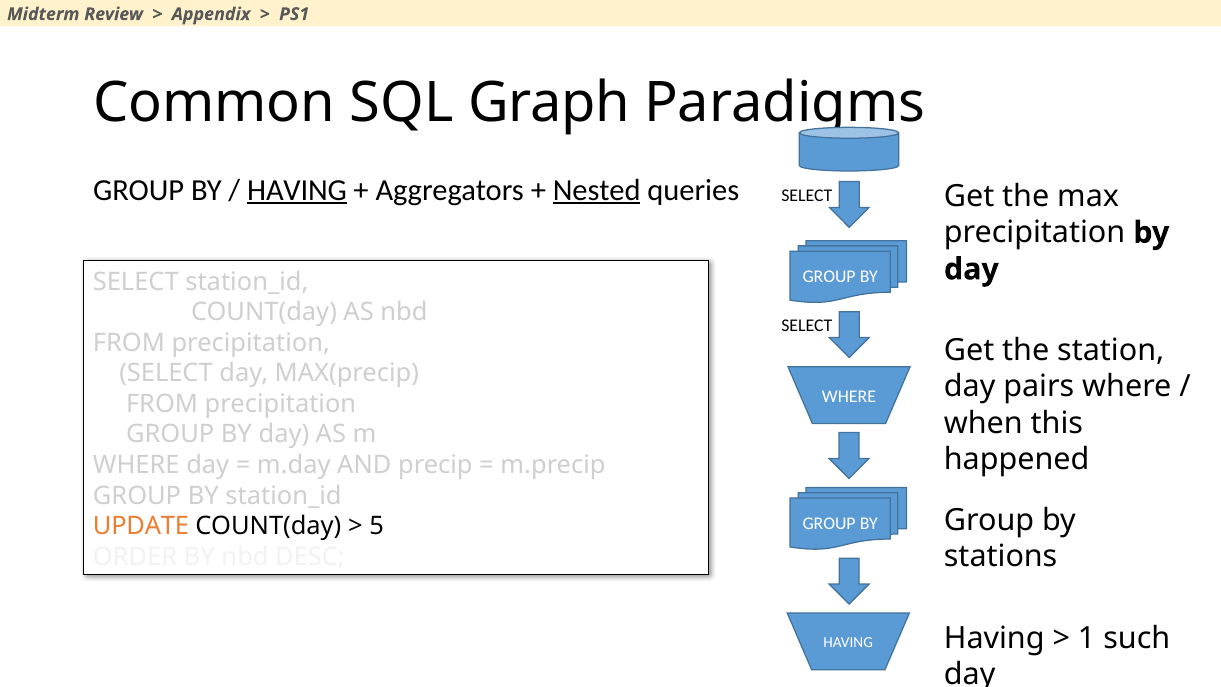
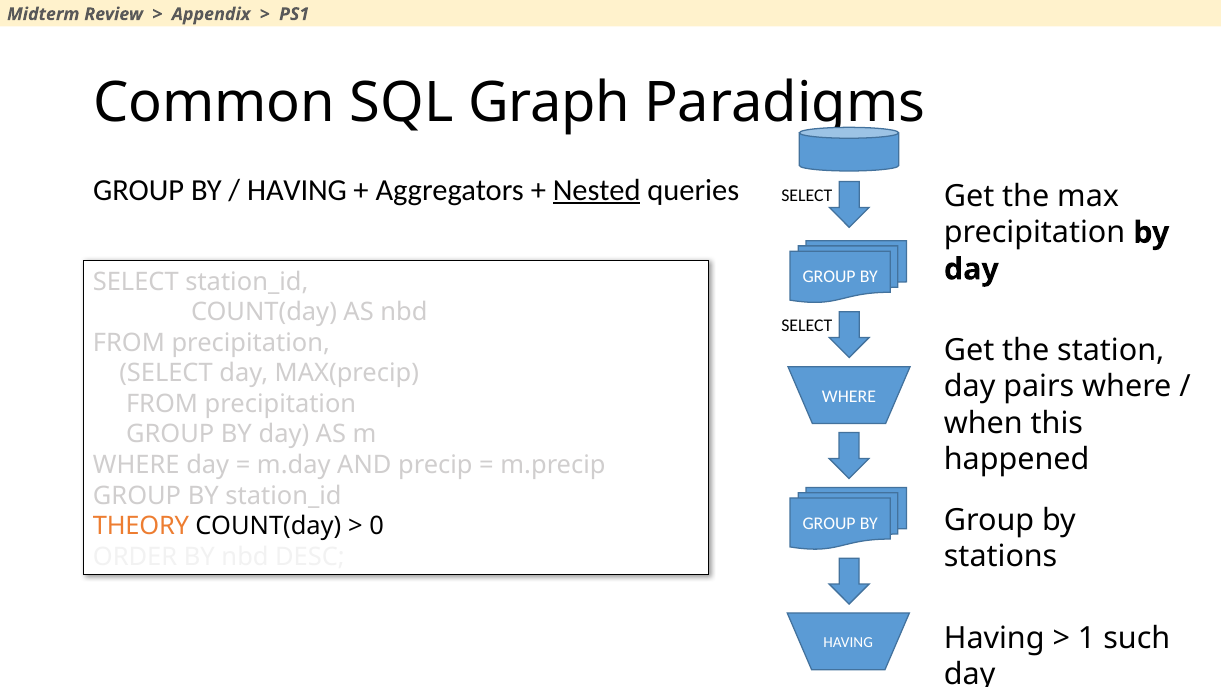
HAVING underline: present -> none (297, 190)
UPDATE: UPDATE -> THEORY (141, 526)
5: 5 -> 0 (377, 526)
